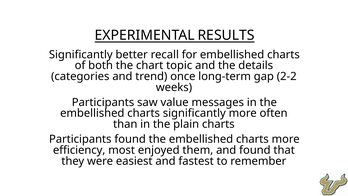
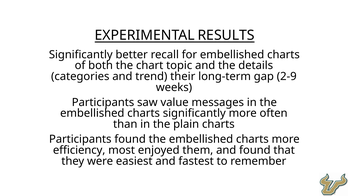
once: once -> their (183, 76)
2-2: 2-2 -> 2-9 (287, 76)
